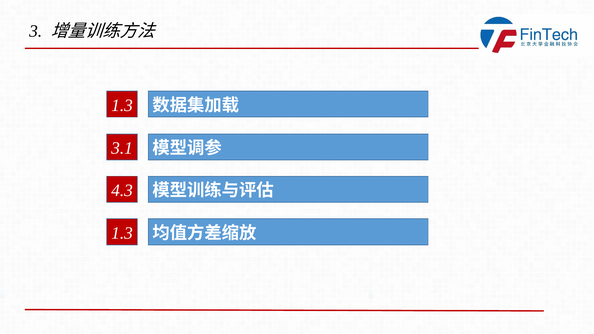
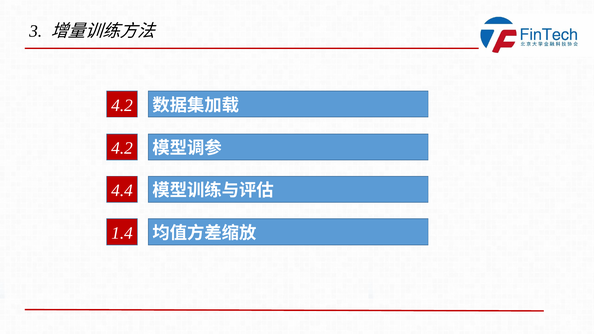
1.3: 1.3 -> 4.2 (122, 105)
3.1: 3.1 -> 4.2 (122, 148)
4.3: 4.3 -> 4.4 (122, 191)
1.3: 1.3 -> 1.4 (122, 233)
